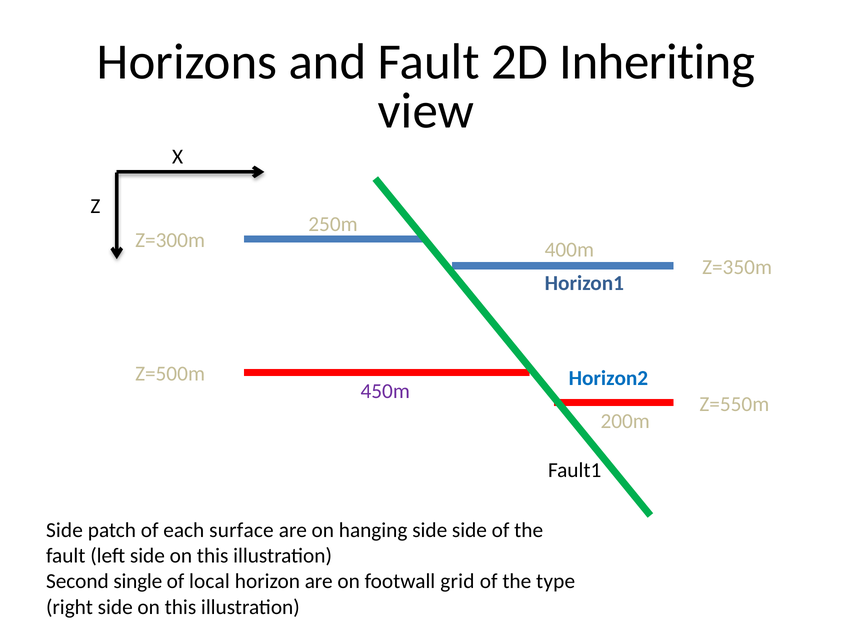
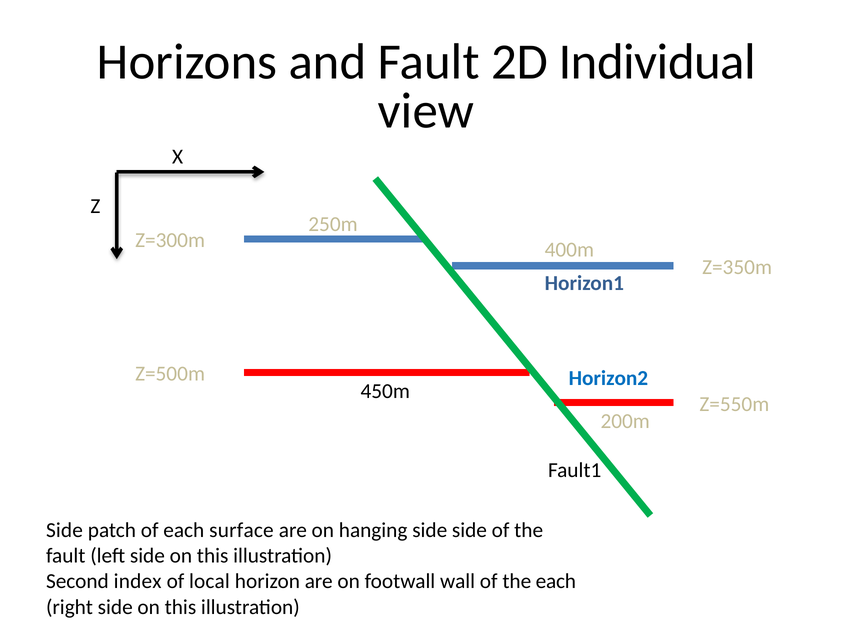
Inheriting: Inheriting -> Individual (657, 62)
450m colour: purple -> black (385, 391)
single: single -> index (138, 581)
grid: grid -> wall (458, 581)
the type: type -> each (556, 581)
